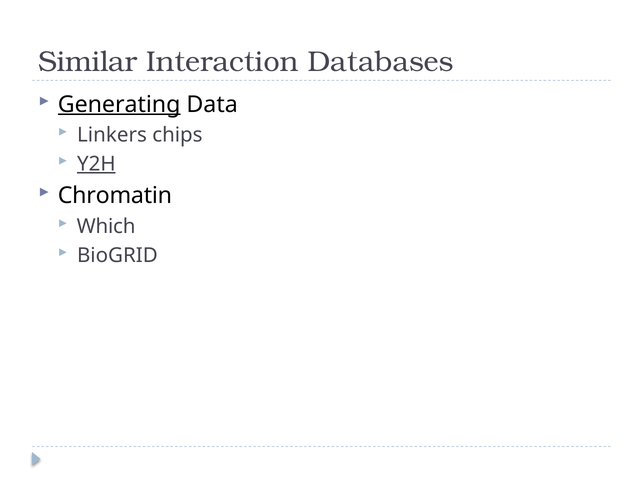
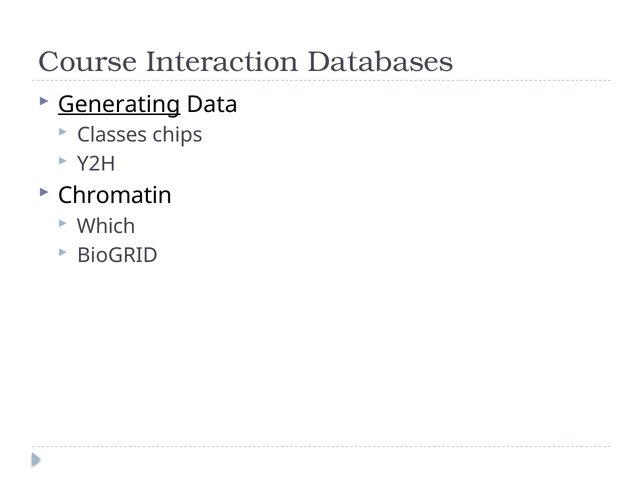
Similar: Similar -> Course (88, 62)
Linkers: Linkers -> Classes (112, 135)
Y2H underline: present -> none (96, 164)
